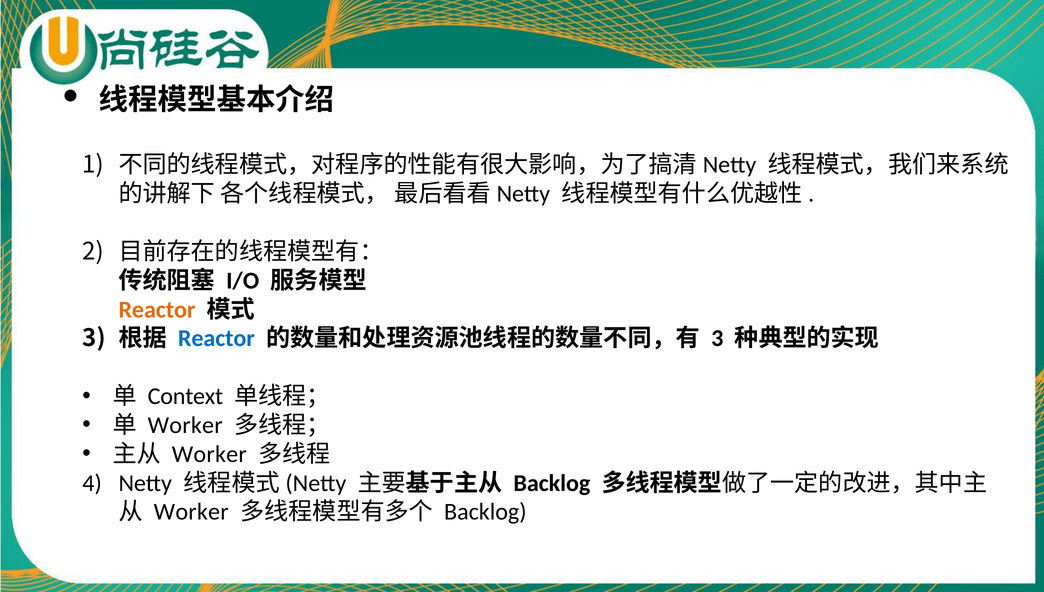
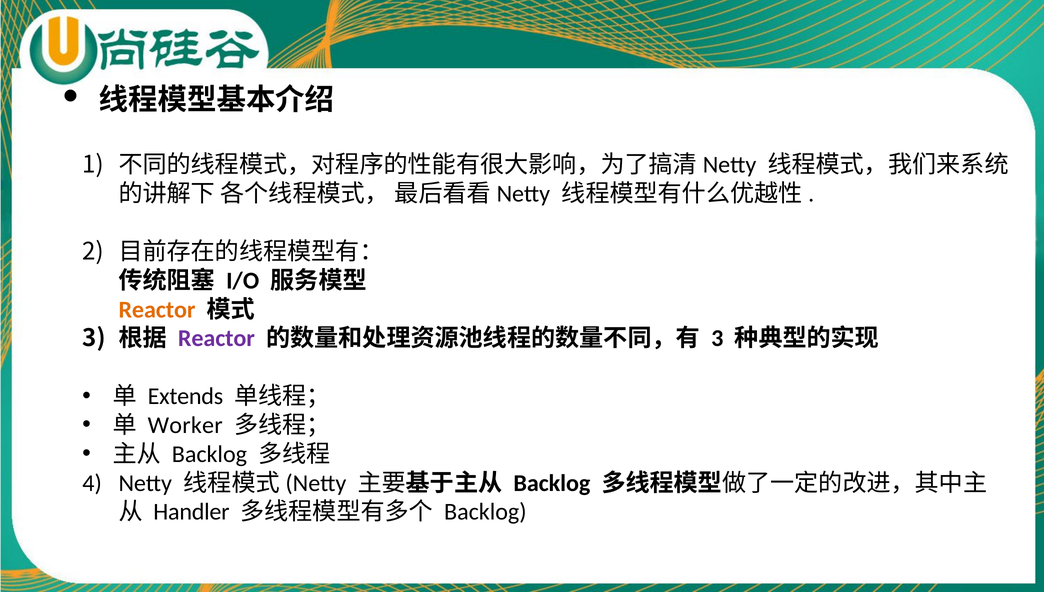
Reactor colour: blue -> purple (216, 339)
Context: Context -> Extends (185, 397)
Worker: Worker -> Backlog (209, 454)
Worker: Worker -> Handler (191, 512)
